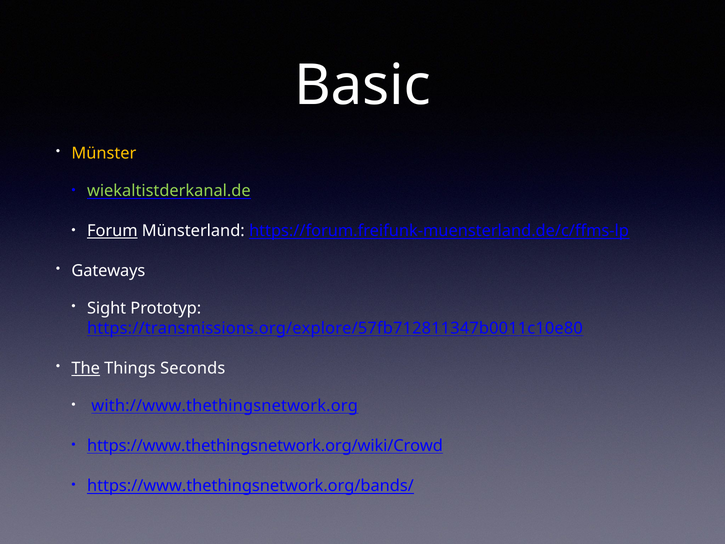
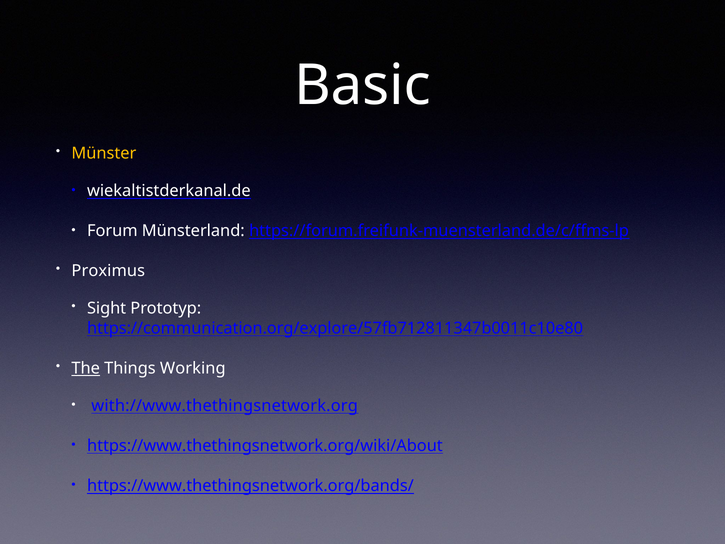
wiekaltistderkanal.de colour: light green -> white (169, 191)
Forum underline: present -> none (112, 231)
Gateways: Gateways -> Proximus (108, 271)
https://transmissions.org/explore/57fb712811347b0011c10e80: https://transmissions.org/explore/57fb712811347b0011c10e80 -> https://communication.org/explore/57fb712811347b0011c10e80 (335, 328)
Seconds: Seconds -> Working (193, 368)
https://www.thethingsnetwork.org/wiki/Crowd: https://www.thethingsnetwork.org/wiki/Crowd -> https://www.thethingsnetwork.org/wiki/About (265, 446)
